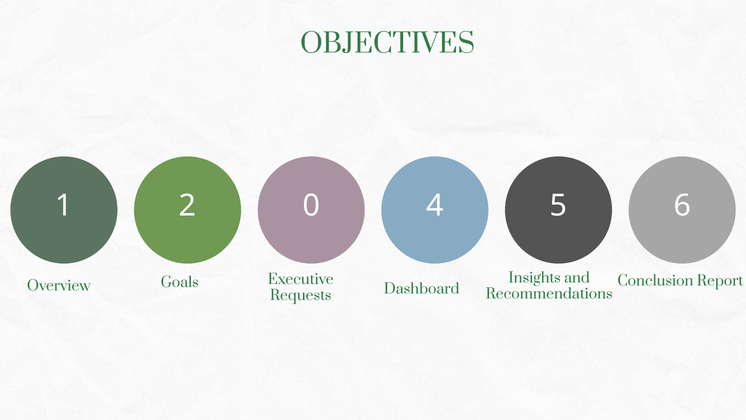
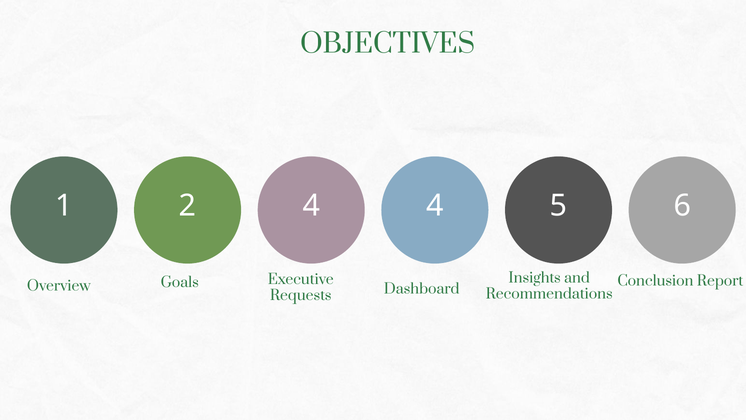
1 0: 0 -> 4 (311, 206)
